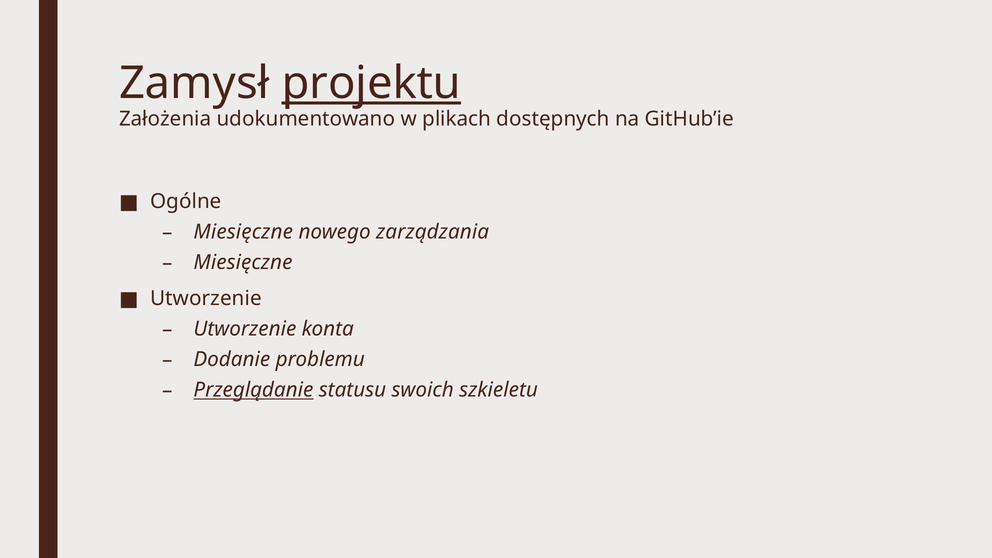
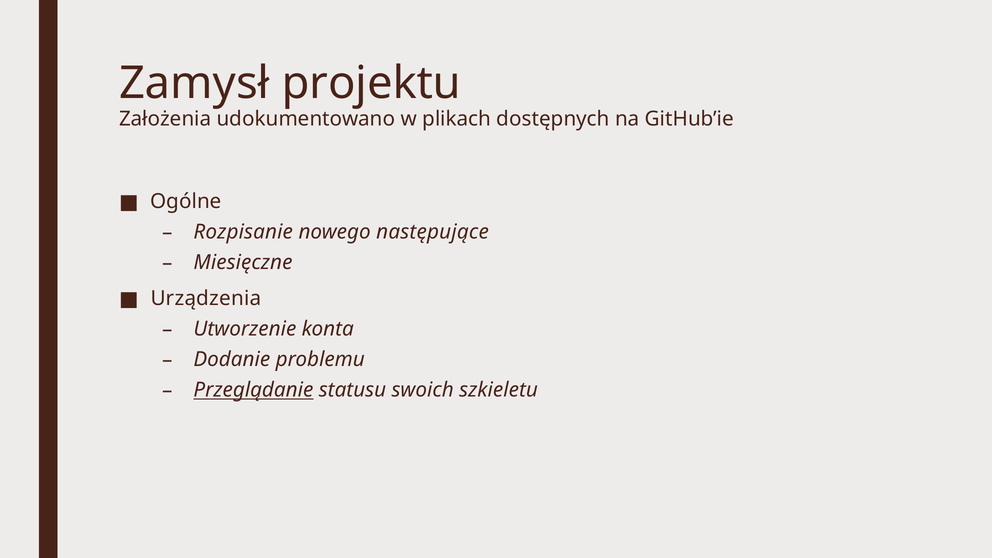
projektu underline: present -> none (371, 83)
Miesięczne: Miesięczne -> Rozpisanie (243, 232)
zarządzania: zarządzania -> następujące (433, 232)
Utworzenie: Utworzenie -> Urządzenia (206, 298)
